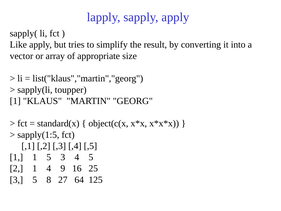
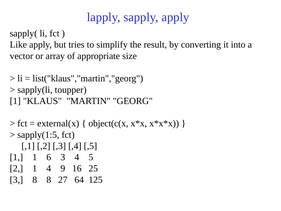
standard(x: standard(x -> external(x (58, 123)
1 5: 5 -> 6 (49, 157)
3 5: 5 -> 8 (35, 180)
